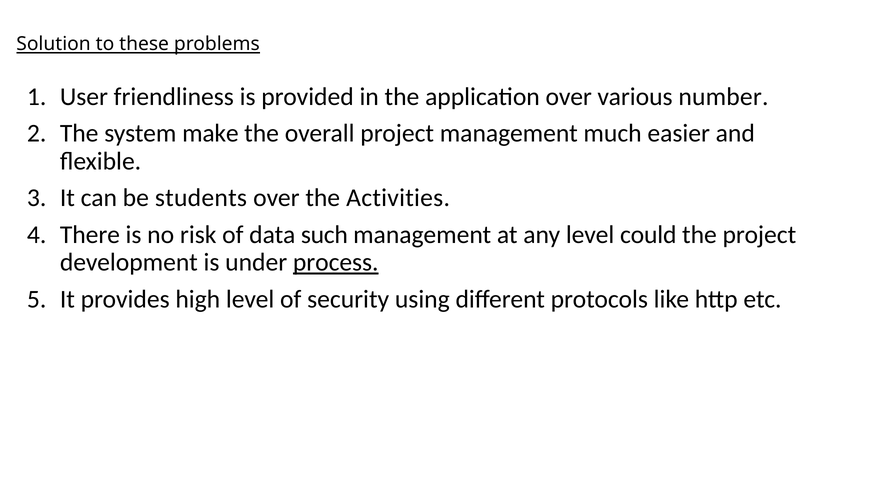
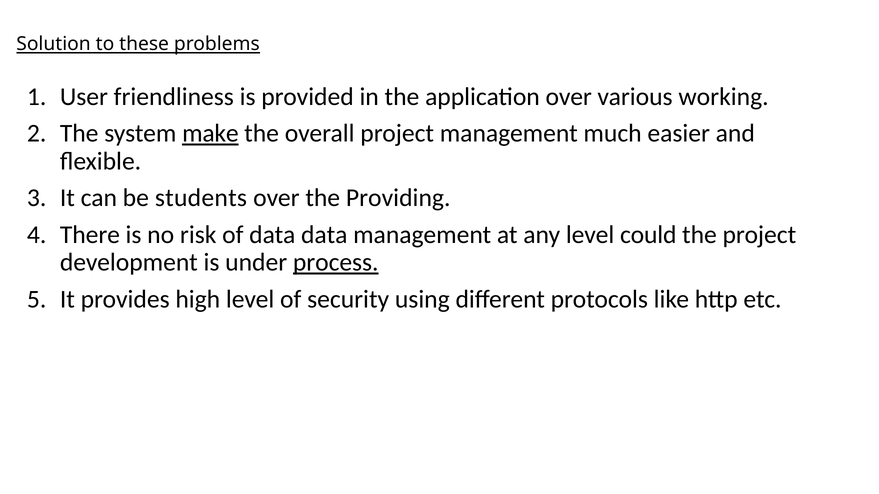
number: number -> working (724, 97)
make underline: none -> present (210, 134)
Activities: Activities -> Providing (398, 198)
data such: such -> data (324, 235)
